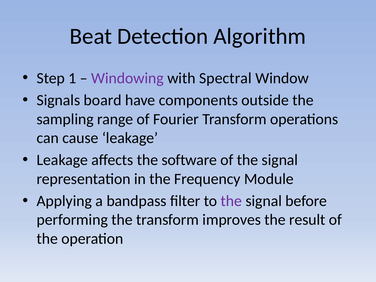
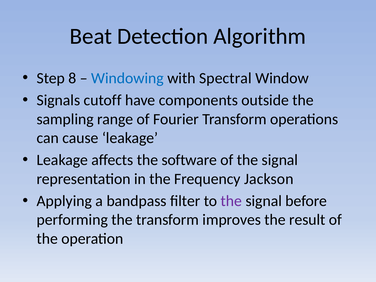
1: 1 -> 8 (72, 78)
Windowing colour: purple -> blue (127, 78)
board: board -> cutoff (103, 100)
Module: Module -> Jackson (269, 179)
